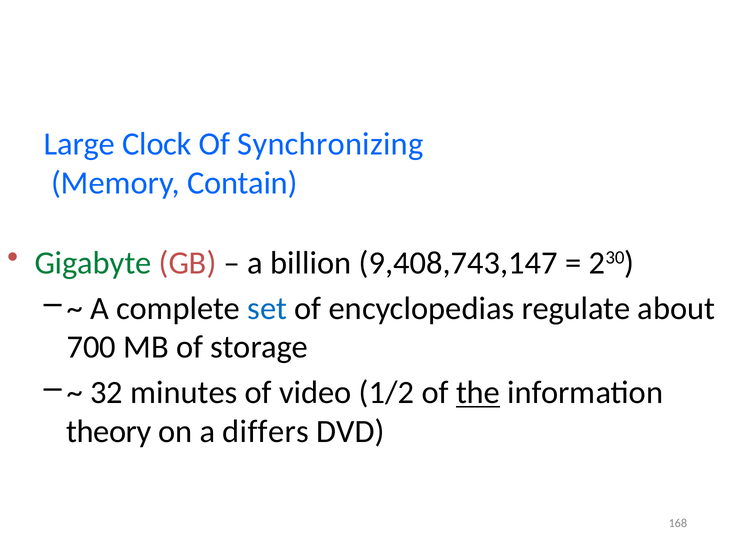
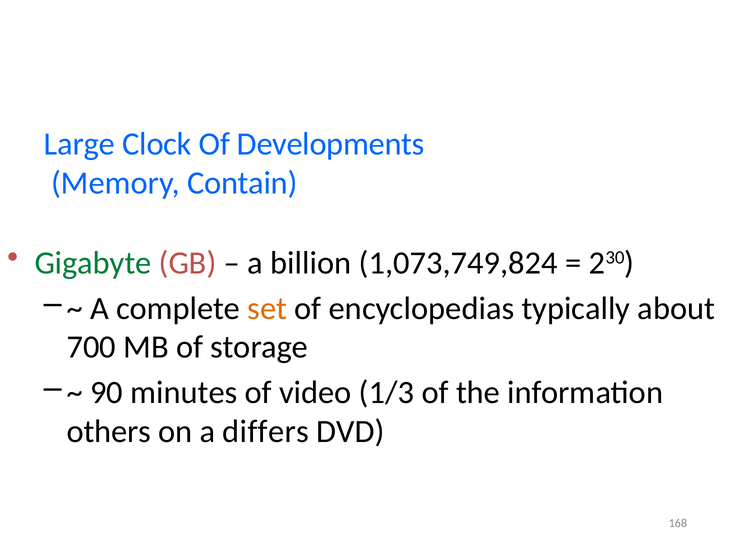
Synchronizing: Synchronizing -> Developments (331, 144)
9,408,743,147: 9,408,743,147 -> 1,073,749,824 (458, 263)
set colour: blue -> orange (267, 308)
regulate: regulate -> typically (576, 308)
32: 32 -> 90 (106, 393)
1/2: 1/2 -> 1/3 (387, 393)
the underline: present -> none (478, 393)
theory: theory -> others (109, 432)
